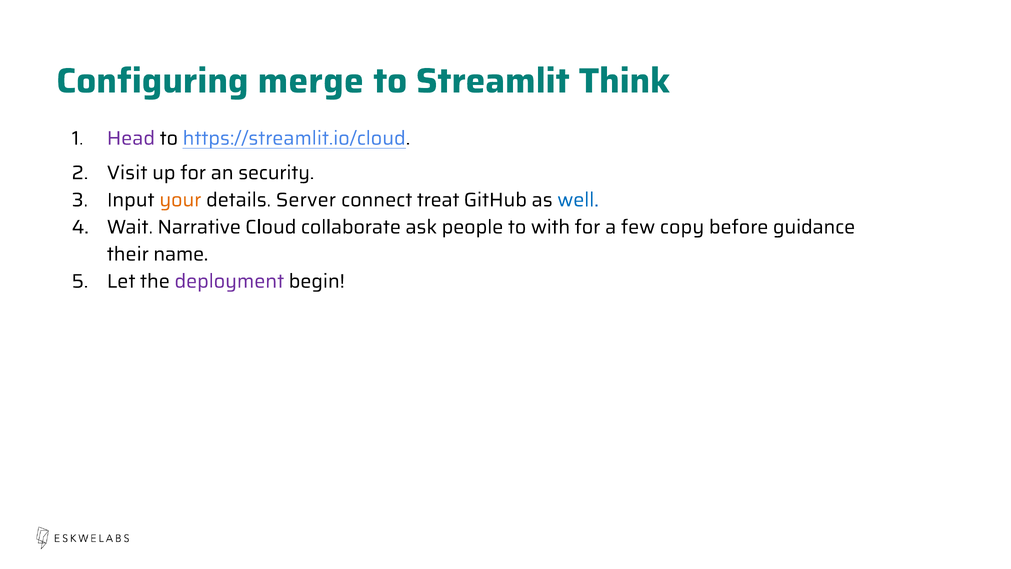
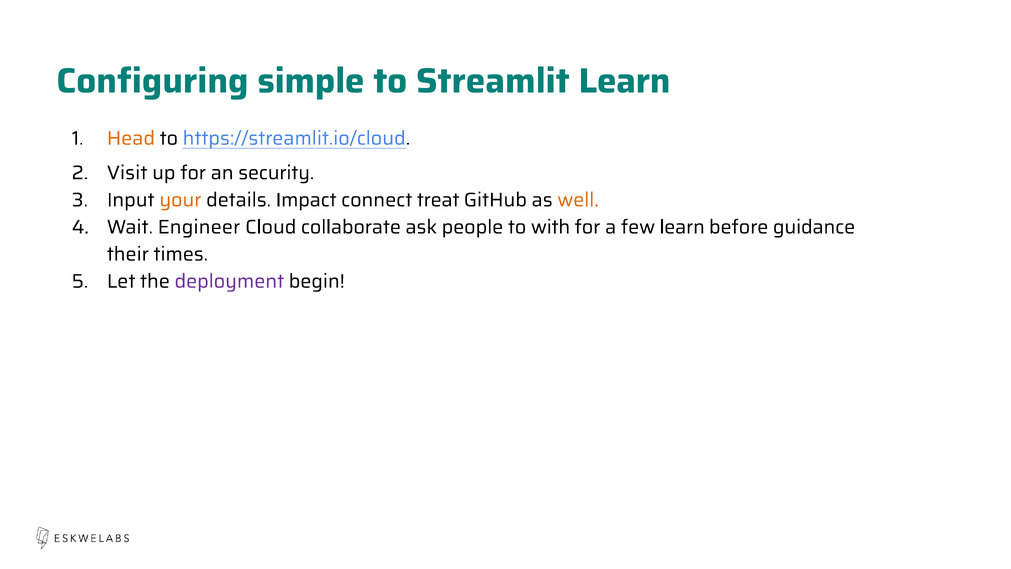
merge: merge -> simple (311, 81)
Streamlit Think: Think -> Learn (624, 81)
Head colour: purple -> orange (131, 138)
Server: Server -> Impact (306, 200)
well colour: blue -> orange (578, 200)
Narrative: Narrative -> Engineer (199, 227)
few copy: copy -> learn (682, 227)
name: name -> times (181, 254)
